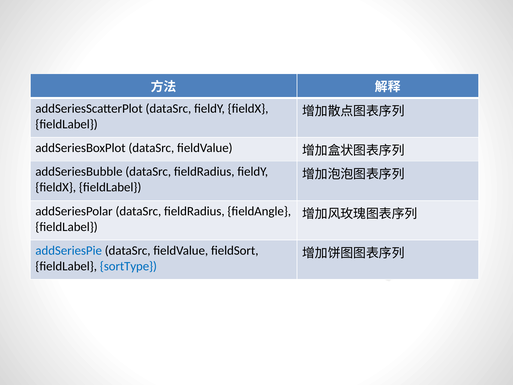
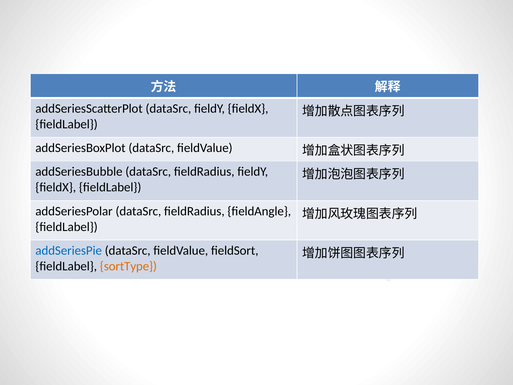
sortType colour: blue -> orange (128, 266)
